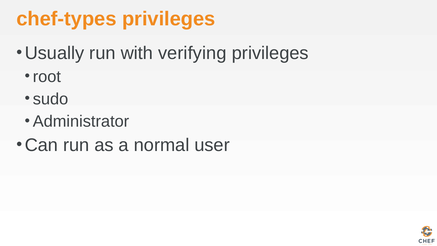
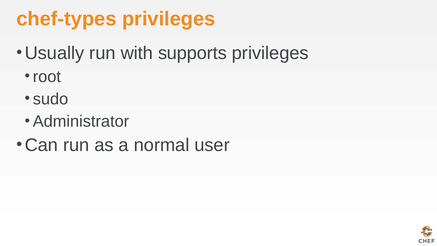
verifying: verifying -> supports (192, 53)
